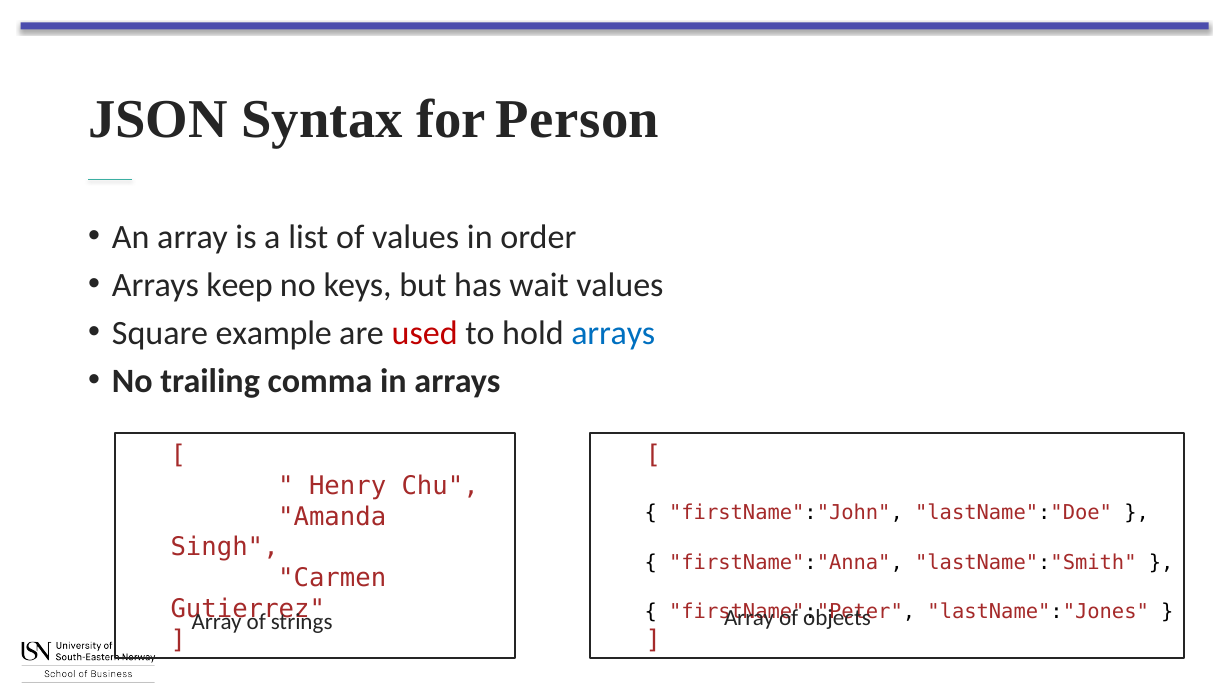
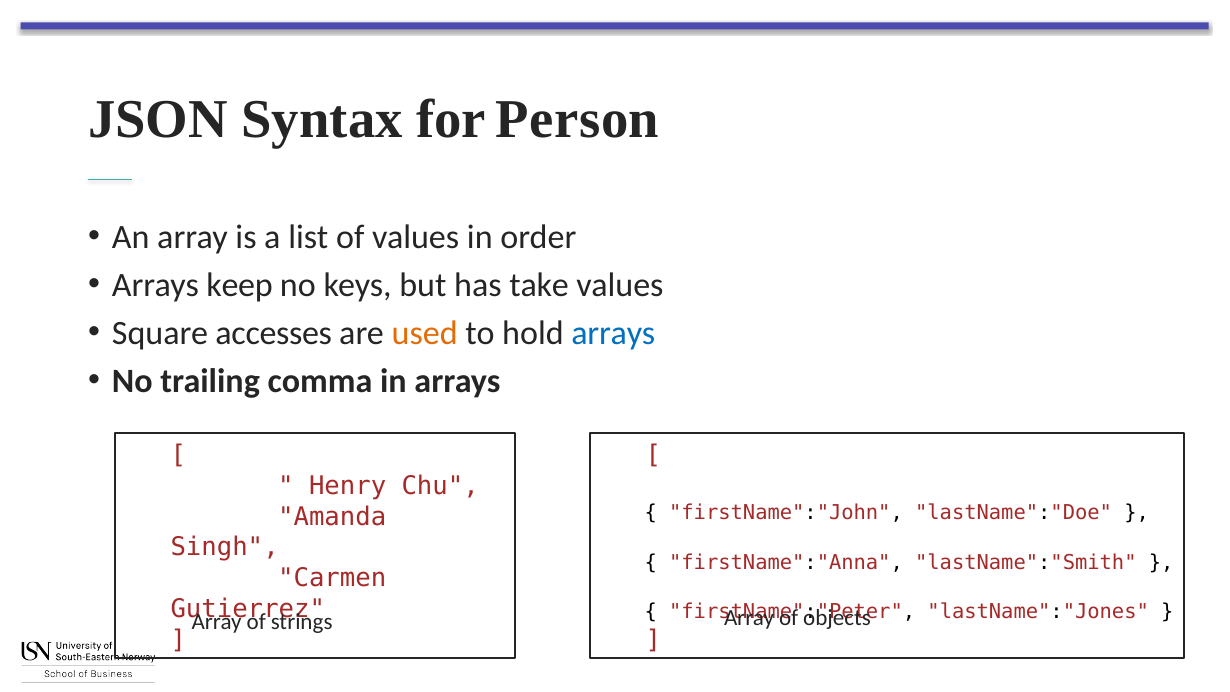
wait: wait -> take (539, 285)
example: example -> accesses (274, 333)
used colour: red -> orange (425, 333)
